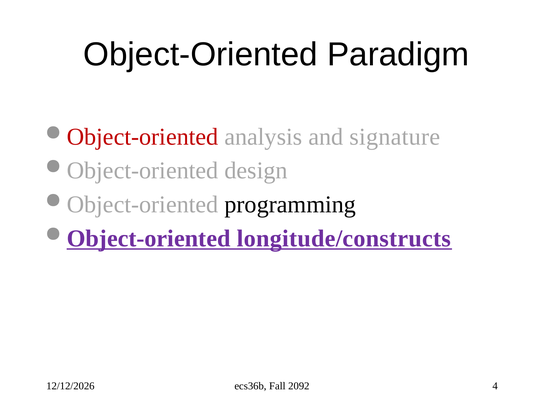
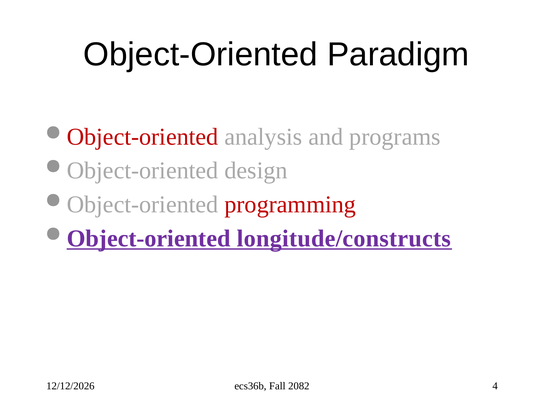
signature: signature -> programs (395, 137)
programming colour: black -> red (290, 205)
2092: 2092 -> 2082 (299, 386)
